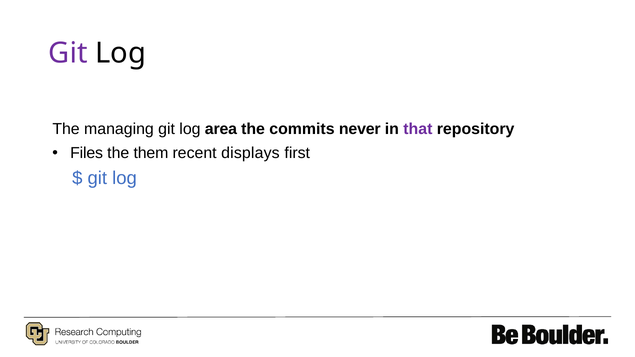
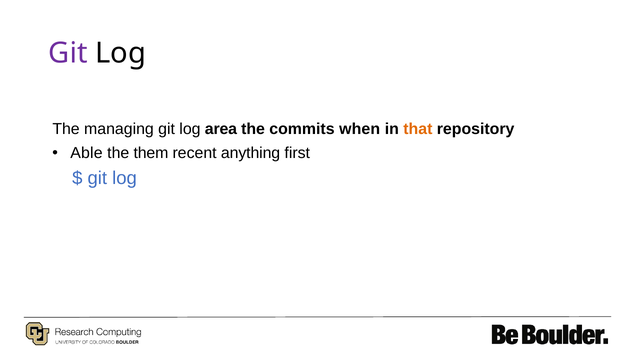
never: never -> when (360, 129)
that colour: purple -> orange (418, 129)
Files: Files -> Able (86, 153)
displays: displays -> anything (251, 153)
